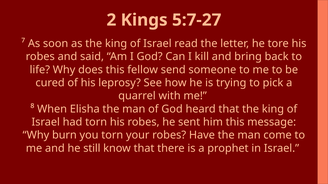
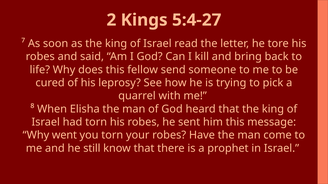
5:7-27: 5:7-27 -> 5:4-27 (197, 20)
burn: burn -> went (64, 135)
